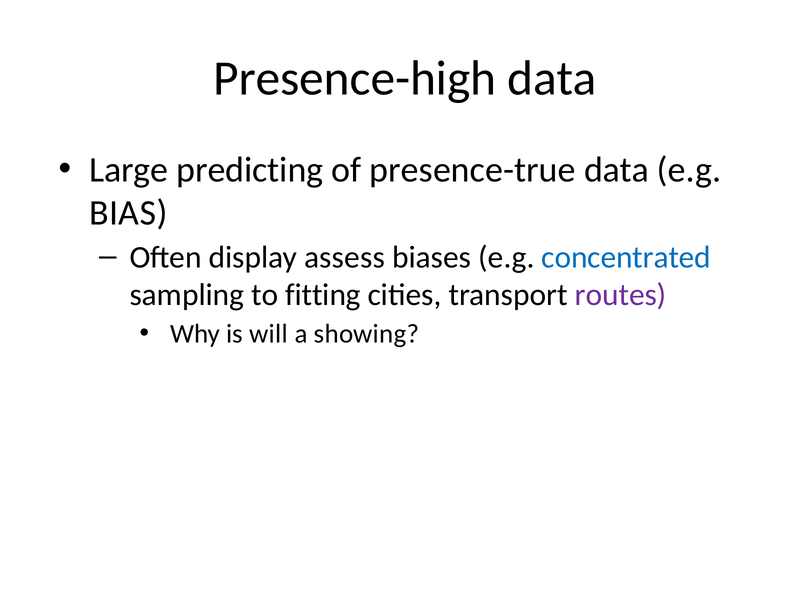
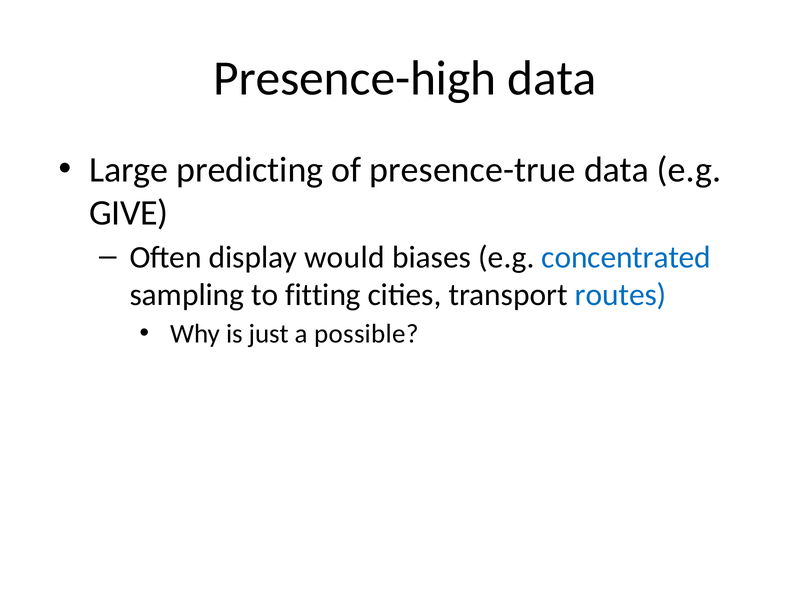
BIAS: BIAS -> GIVE (129, 213)
assess: assess -> would (344, 257)
routes colour: purple -> blue (621, 295)
will: will -> just (269, 334)
showing: showing -> possible (366, 334)
